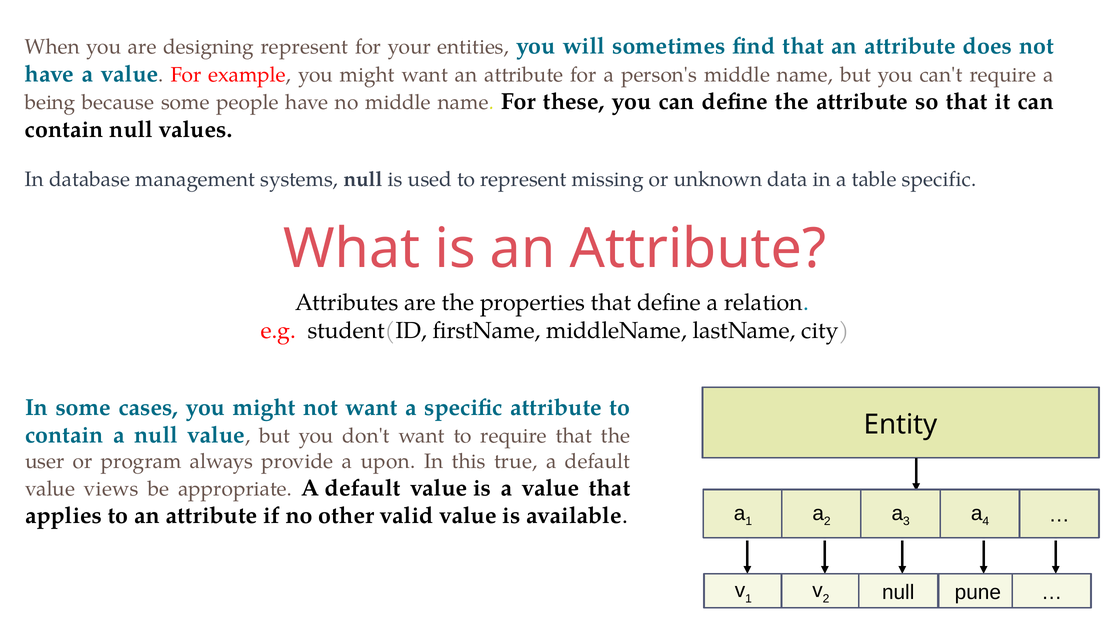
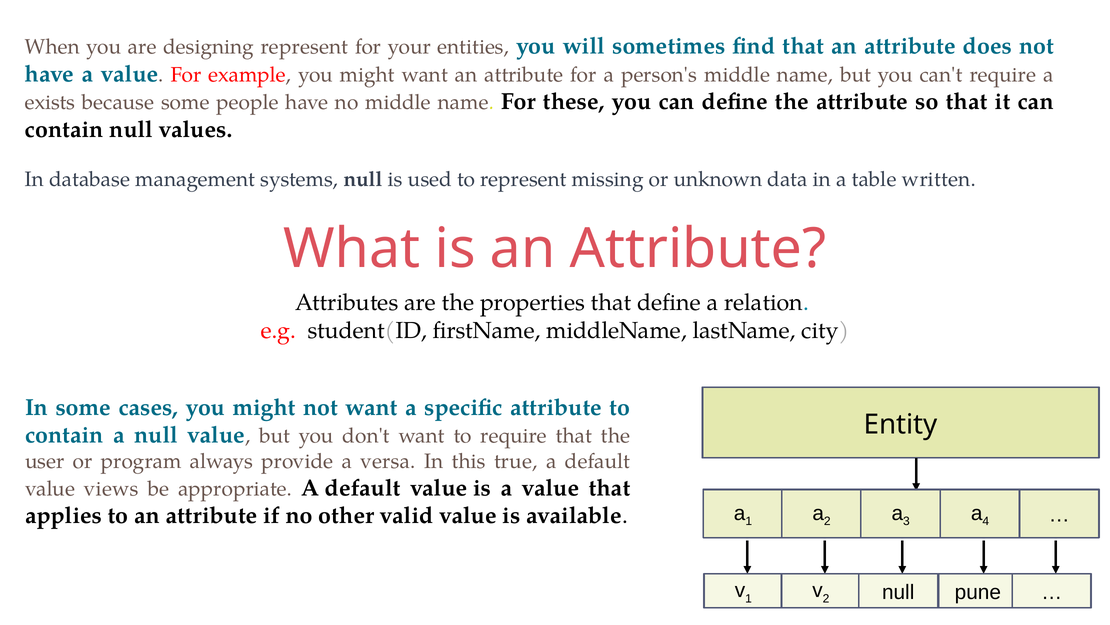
being: being -> exists (50, 102)
table specific: specific -> written (939, 179)
upon: upon -> versa (388, 461)
